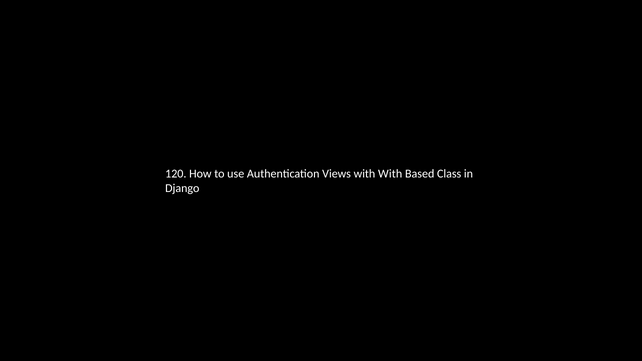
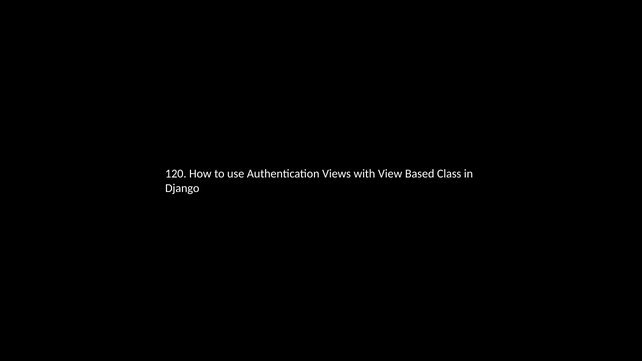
with With: With -> View (390, 174)
